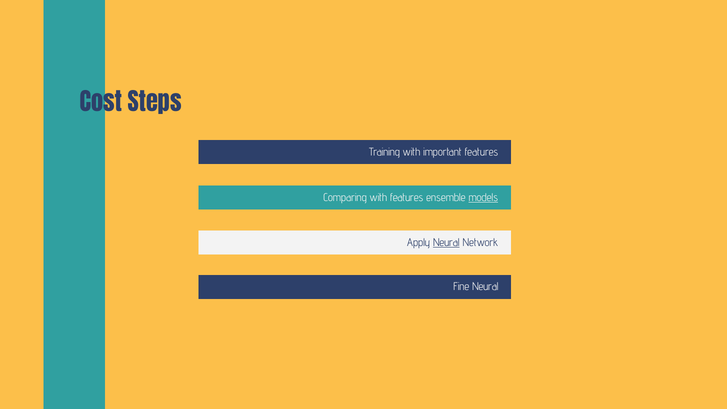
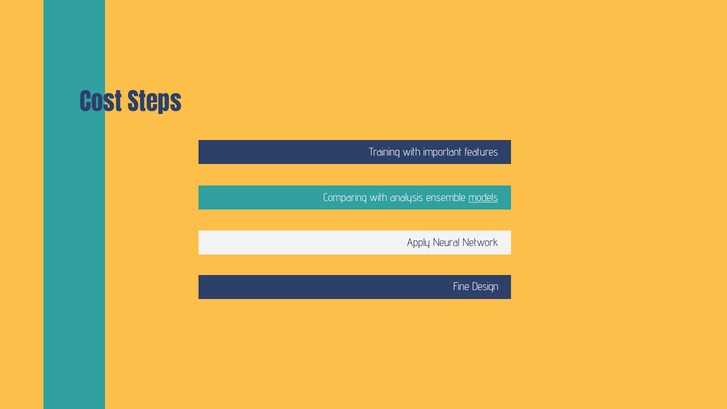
with features: features -> analysis (407, 197)
Neural underline: present -> none (446, 242)
Fine Neural: Neural -> Design (485, 287)
